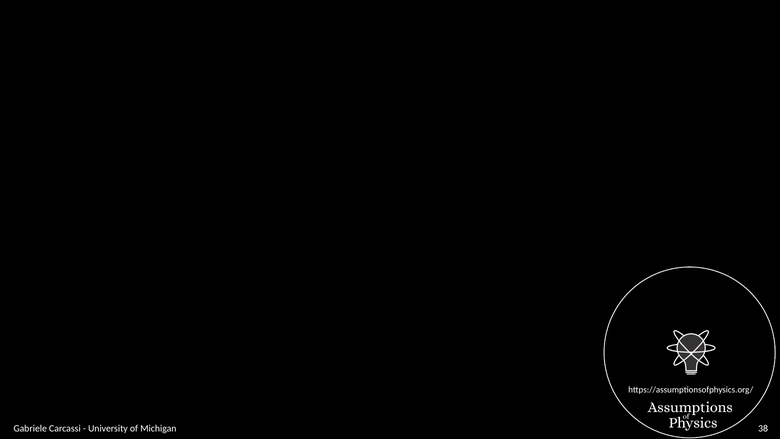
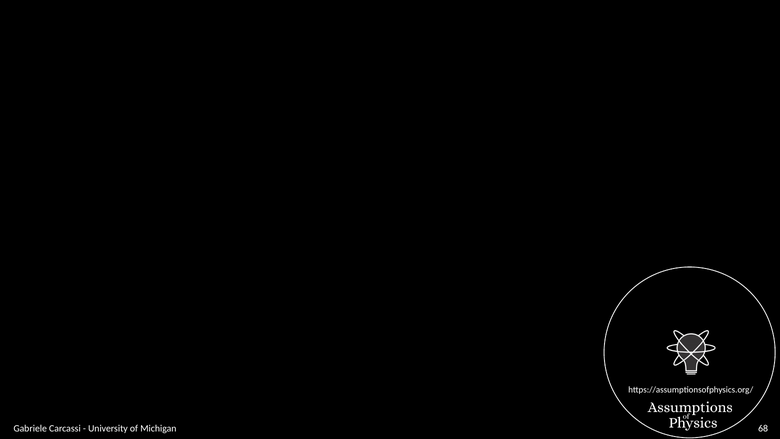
38: 38 -> 68 (763, 428)
